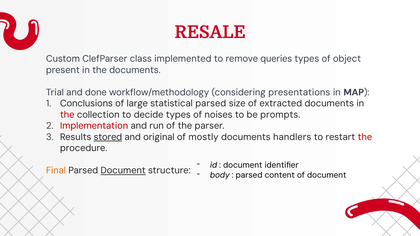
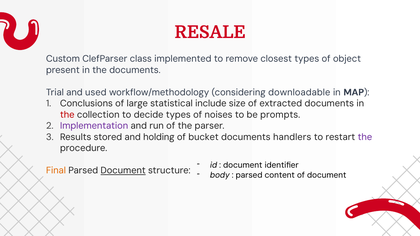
queries: queries -> closest (276, 59)
done: done -> used (96, 92)
presentations: presentations -> downloadable (299, 92)
statistical parsed: parsed -> include (211, 104)
Implementation colour: red -> purple (94, 126)
stored underline: present -> none (108, 137)
original: original -> holding (159, 137)
mostly: mostly -> bucket (204, 137)
the colour: red -> purple (365, 137)
